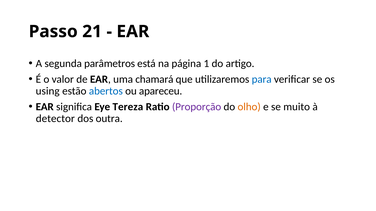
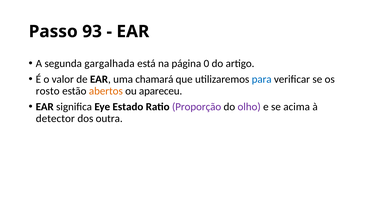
21: 21 -> 93 (92, 32)
parâmetros: parâmetros -> gargalhada (109, 64)
1: 1 -> 0 (206, 64)
using: using -> rosto (48, 91)
abertos colour: blue -> orange (106, 91)
Tereza: Tereza -> Estado (128, 107)
olho colour: orange -> purple (249, 107)
muito: muito -> acima (297, 107)
